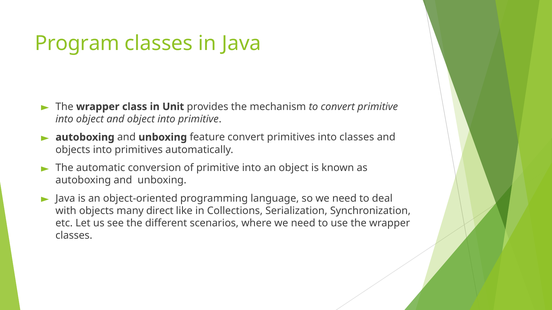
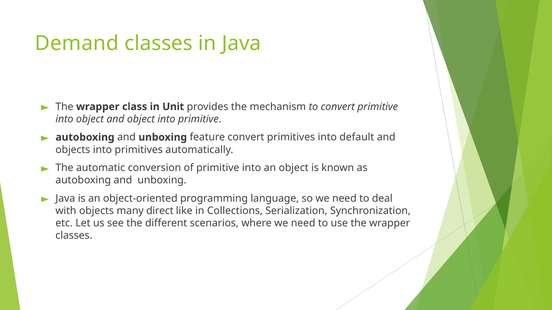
Program: Program -> Demand (77, 44)
into classes: classes -> default (357, 137)
